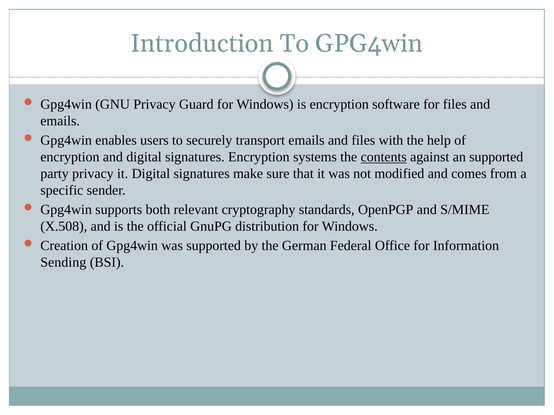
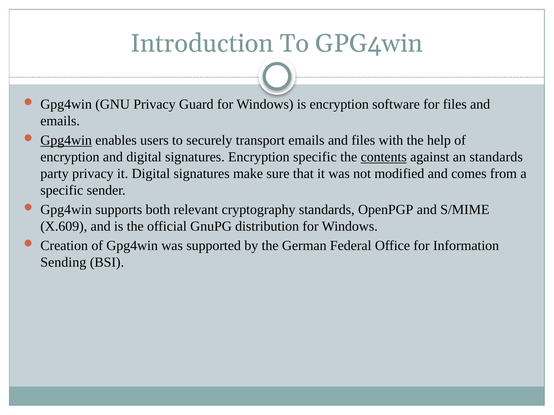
Gpg4win underline: none -> present (66, 141)
Encryption systems: systems -> specific (315, 157)
an supported: supported -> standards (496, 157)
X.508: X.508 -> X.609 (64, 226)
